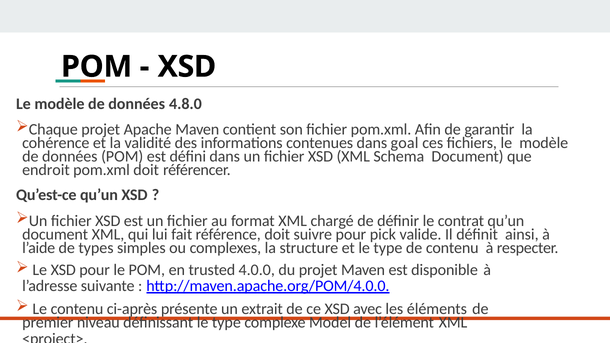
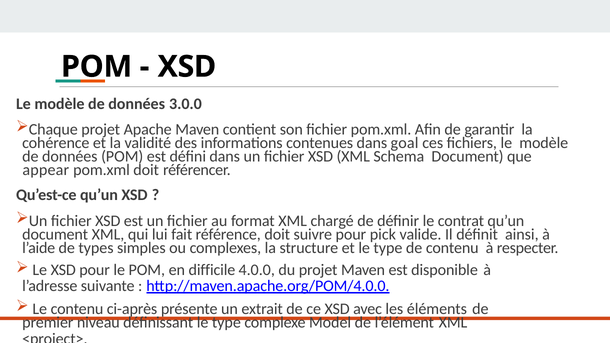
4.8.0: 4.8.0 -> 3.0.0 (185, 104)
endroit: endroit -> appear (46, 170)
trusted: trusted -> difficile (212, 270)
